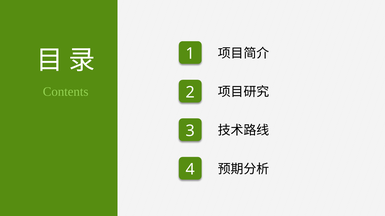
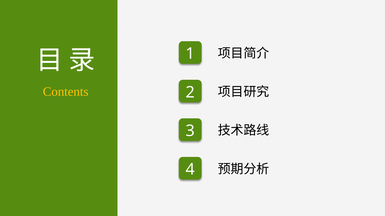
Contents colour: light green -> yellow (66, 92)
